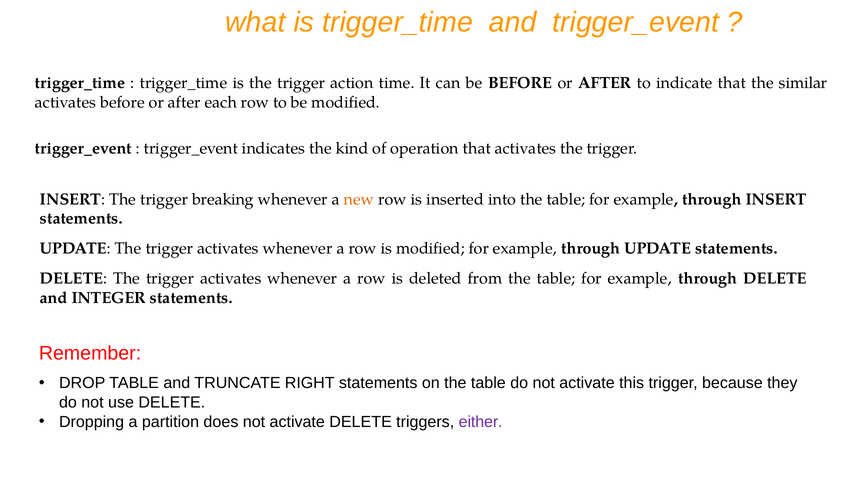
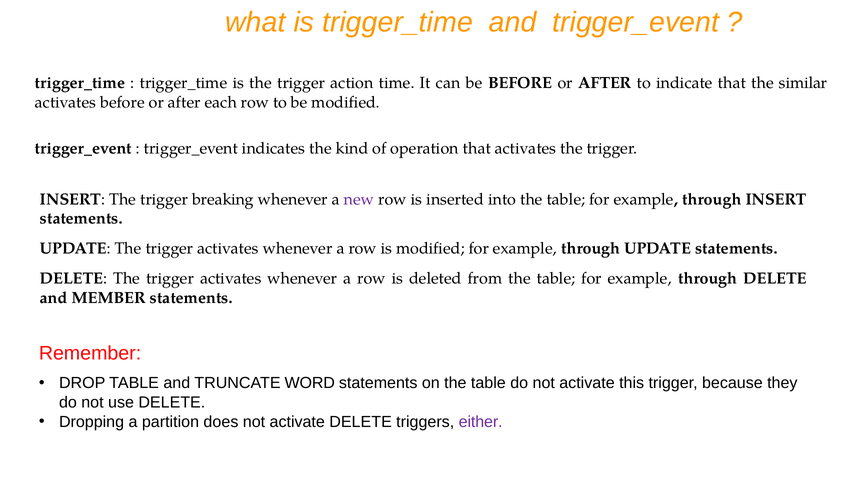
new colour: orange -> purple (359, 199)
INTEGER: INTEGER -> MEMBER (109, 298)
RIGHT: RIGHT -> WORD (310, 383)
